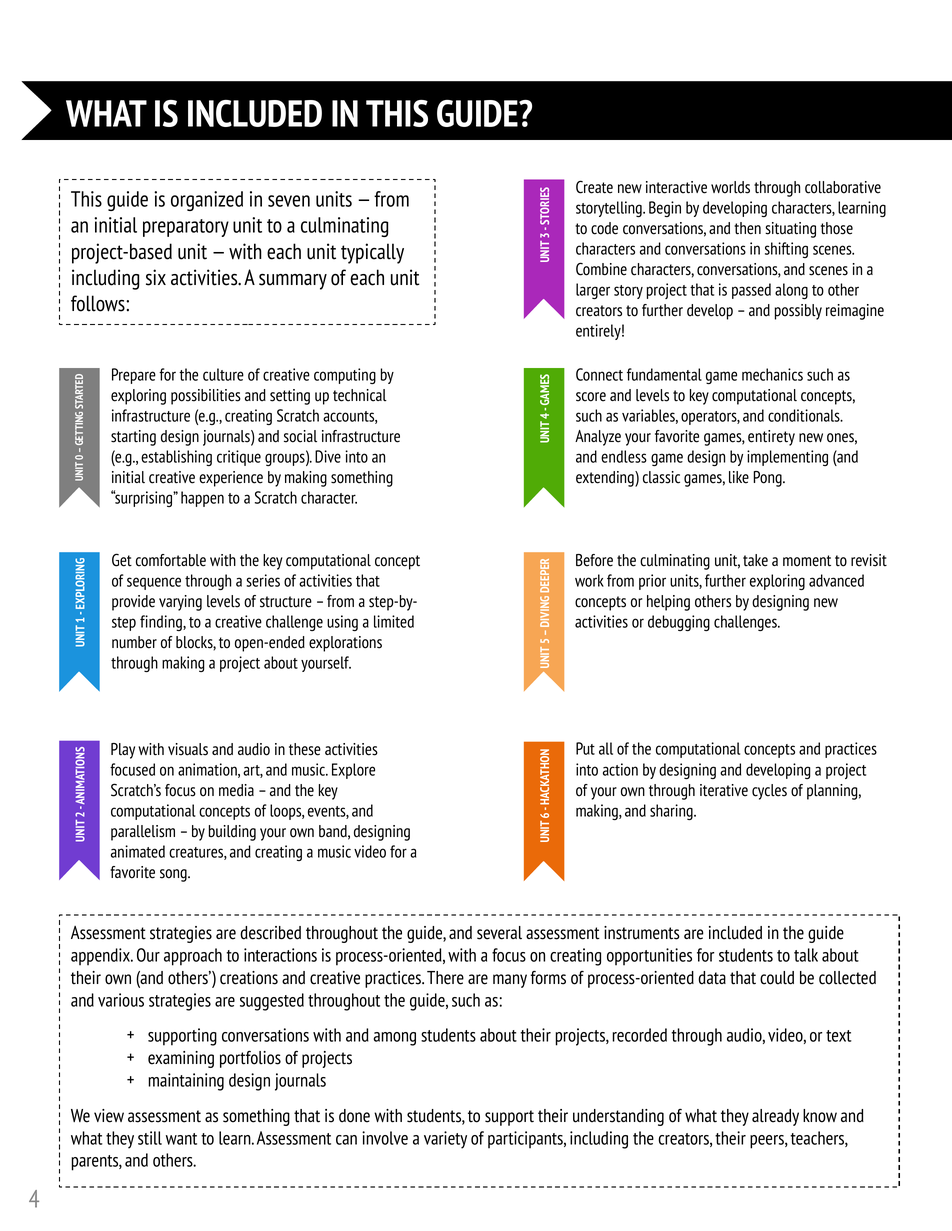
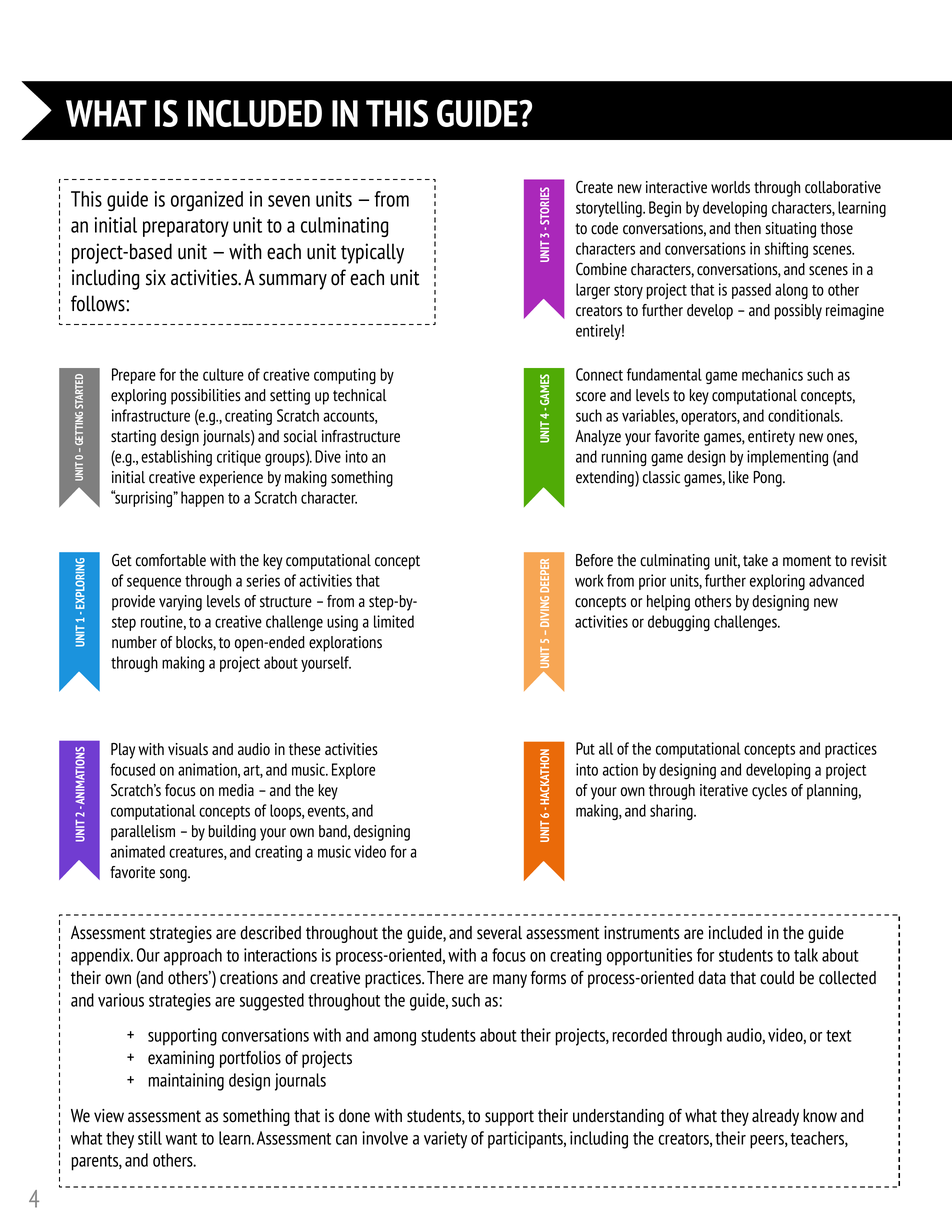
endless: endless -> running (624, 458)
finding: finding -> routine (163, 623)
